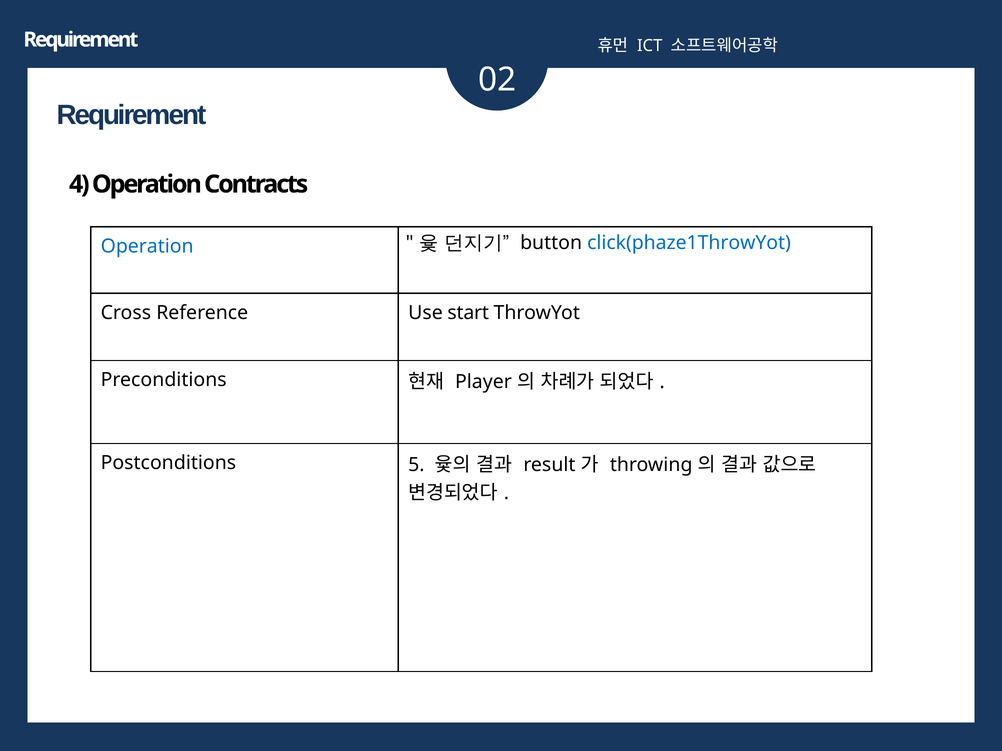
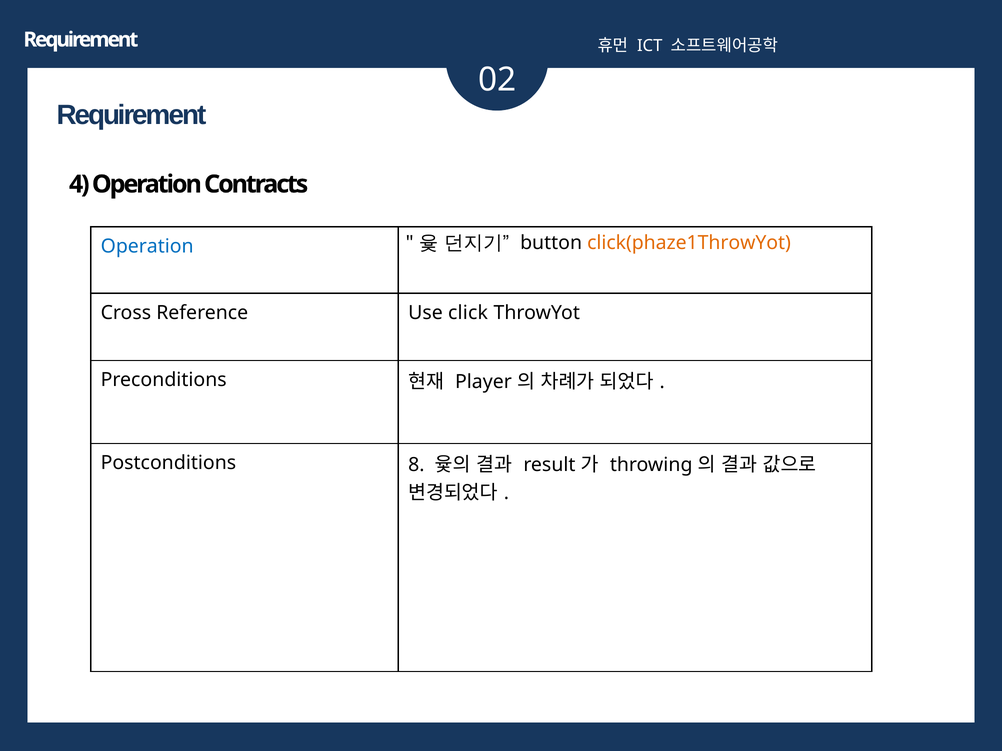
click(phaze1ThrowYot colour: blue -> orange (689, 243)
start: start -> click (468, 313)
5: 5 -> 8 (416, 465)
